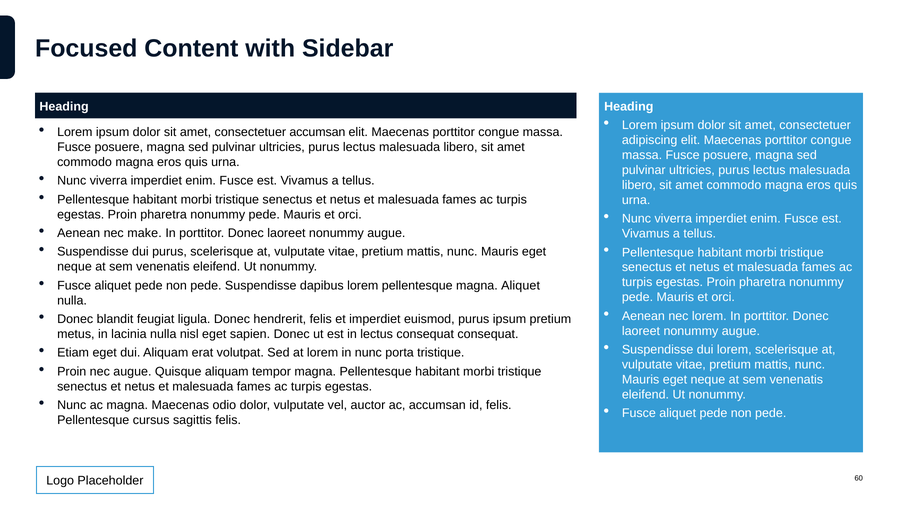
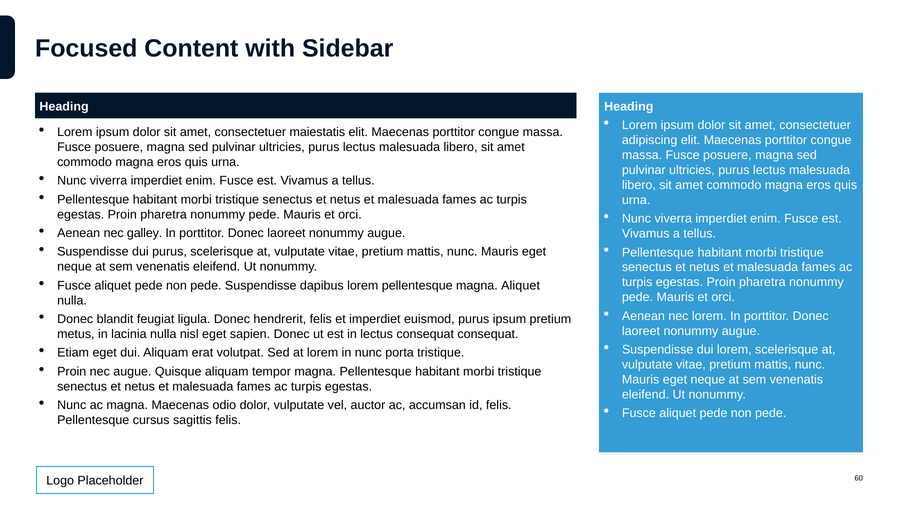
consectetuer accumsan: accumsan -> maiestatis (317, 132)
make: make -> galley (145, 233)
